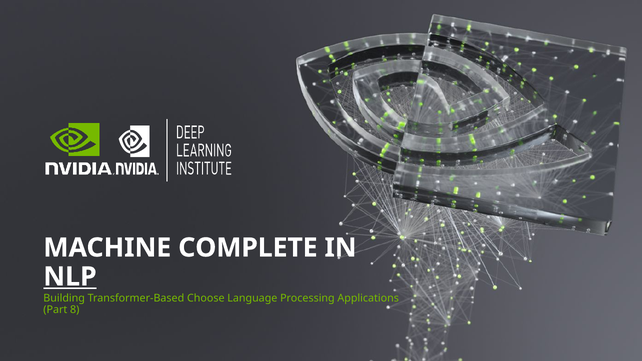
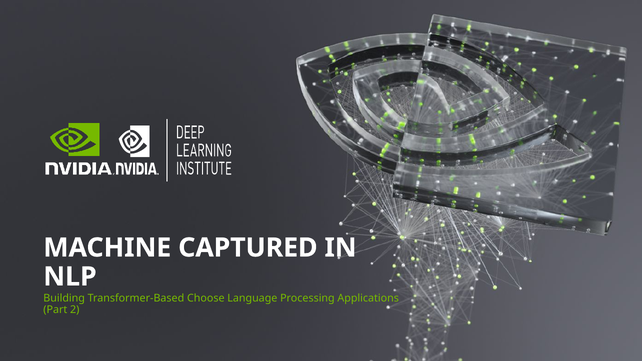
COMPLETE: COMPLETE -> CAPTURED (248, 248)
NLP underline: present -> none (70, 277)
8: 8 -> 2 (75, 310)
